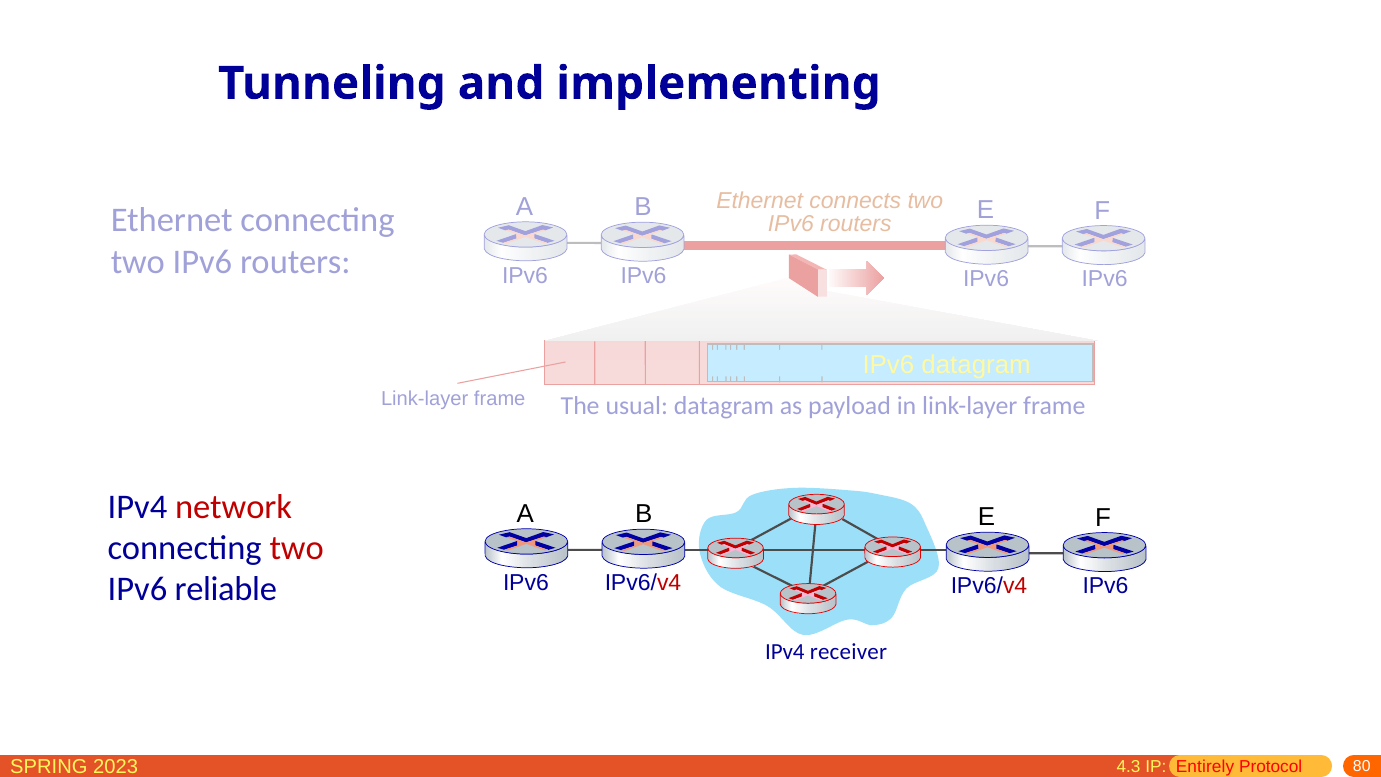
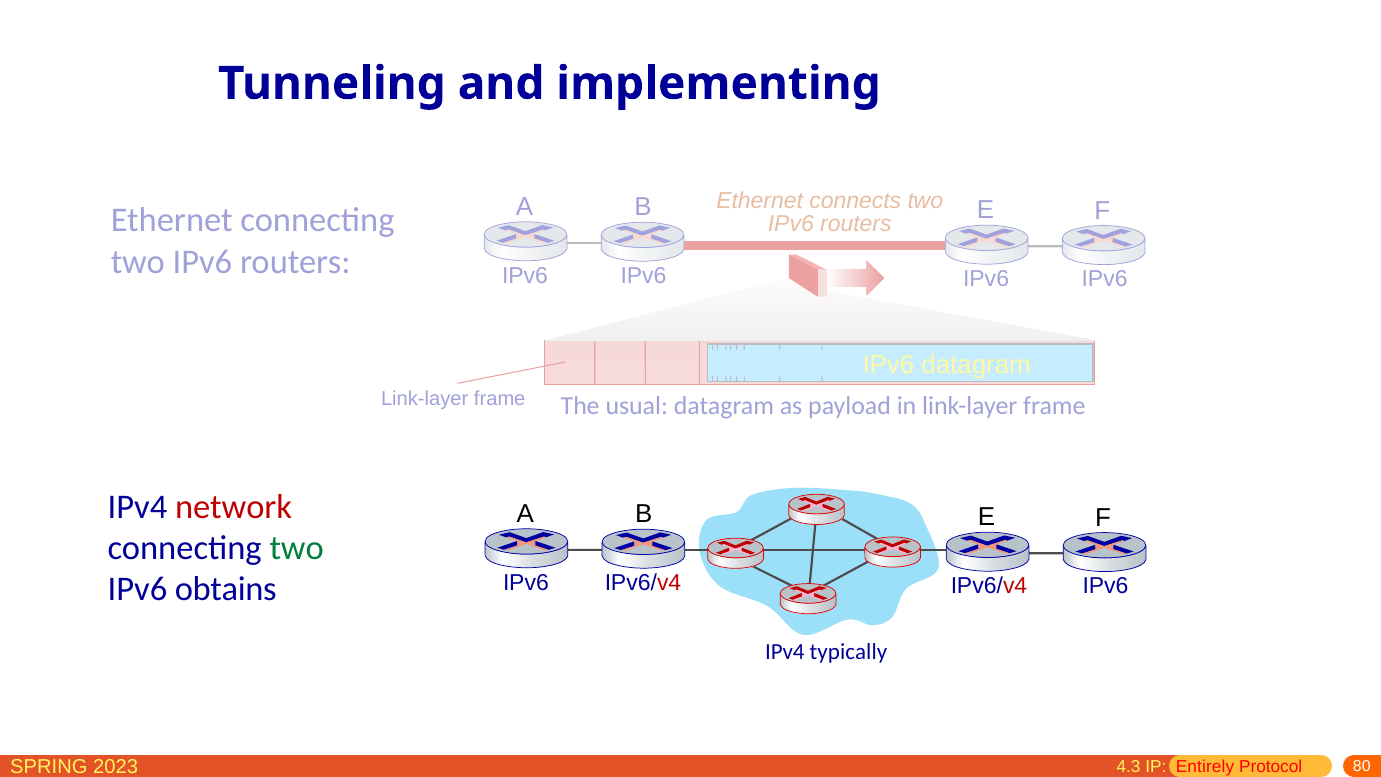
two colour: red -> green (297, 548)
reliable: reliable -> obtains (226, 589)
receiver: receiver -> typically (848, 651)
